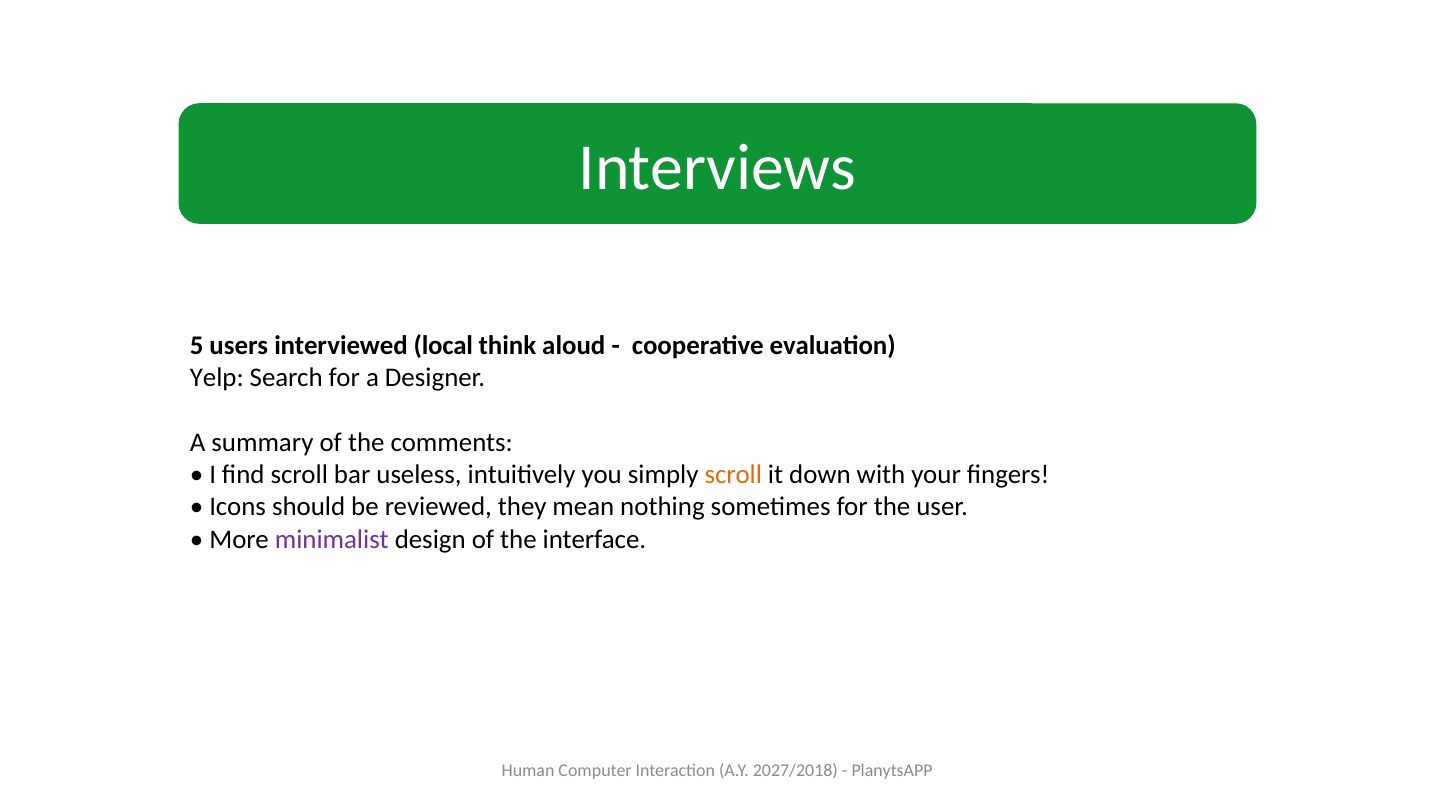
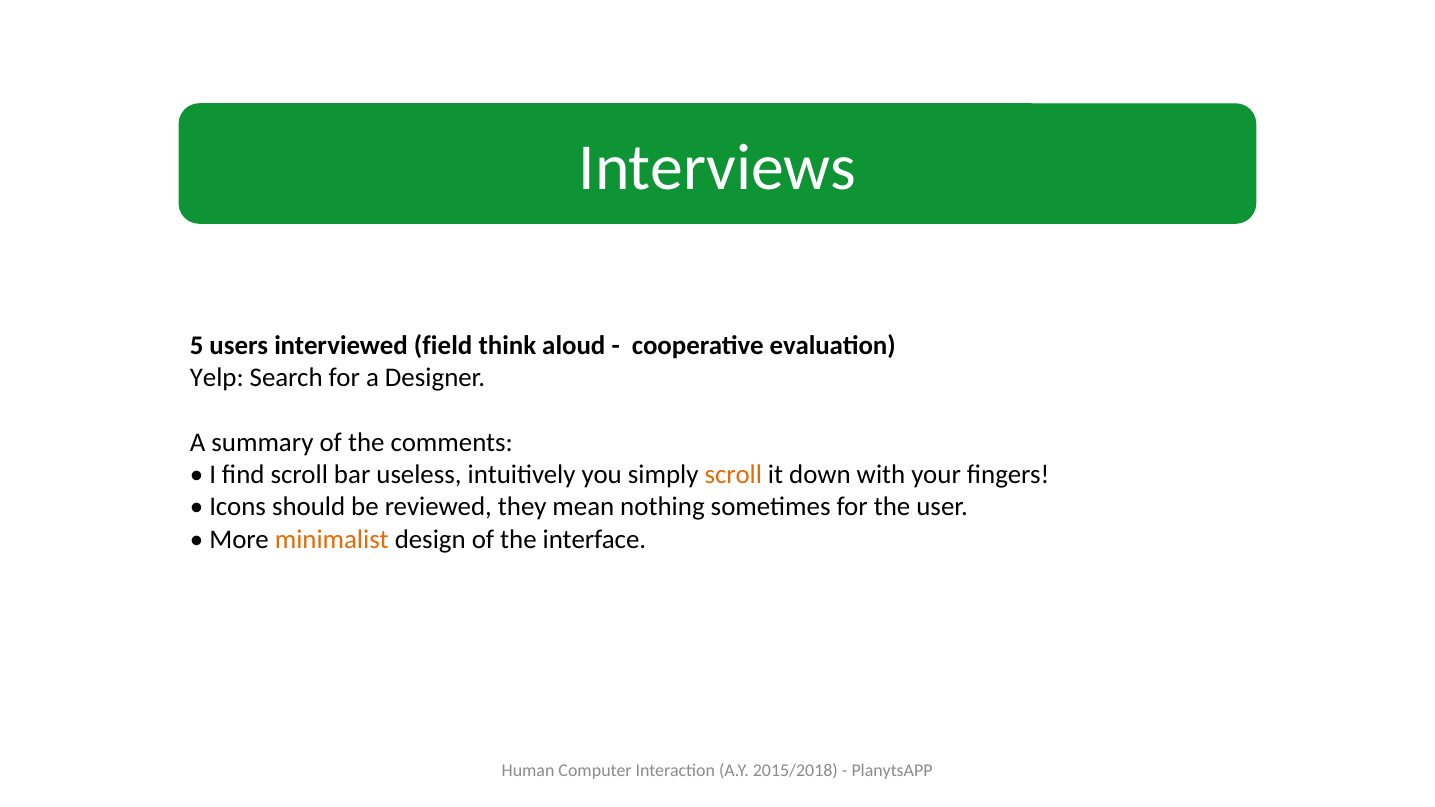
local: local -> field (443, 346)
minimalist colour: purple -> orange (332, 539)
2027/2018: 2027/2018 -> 2015/2018 (795, 771)
